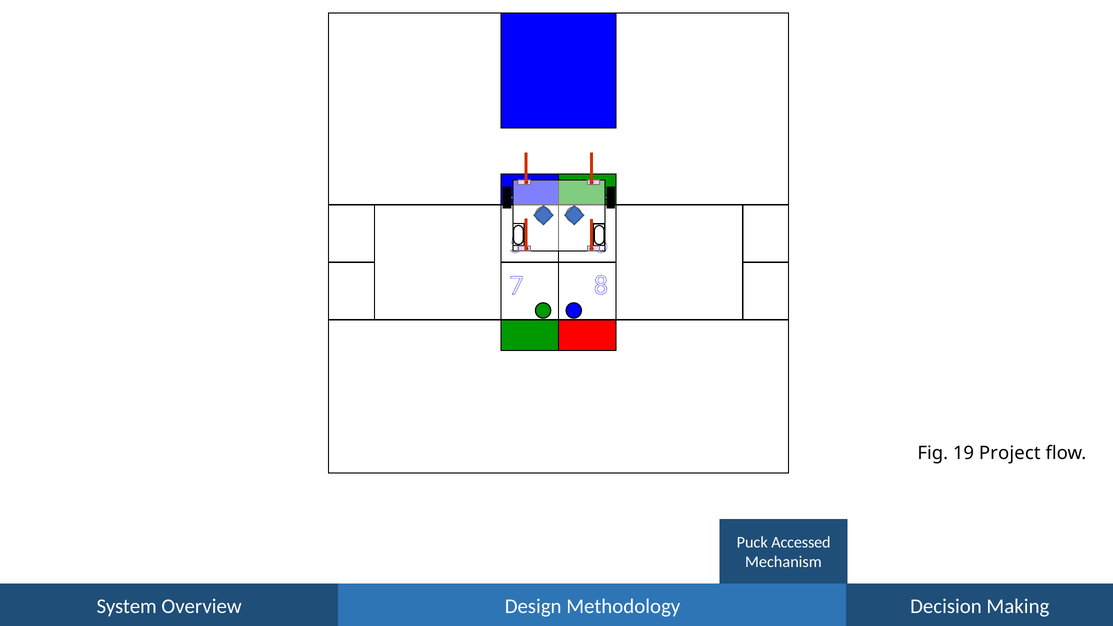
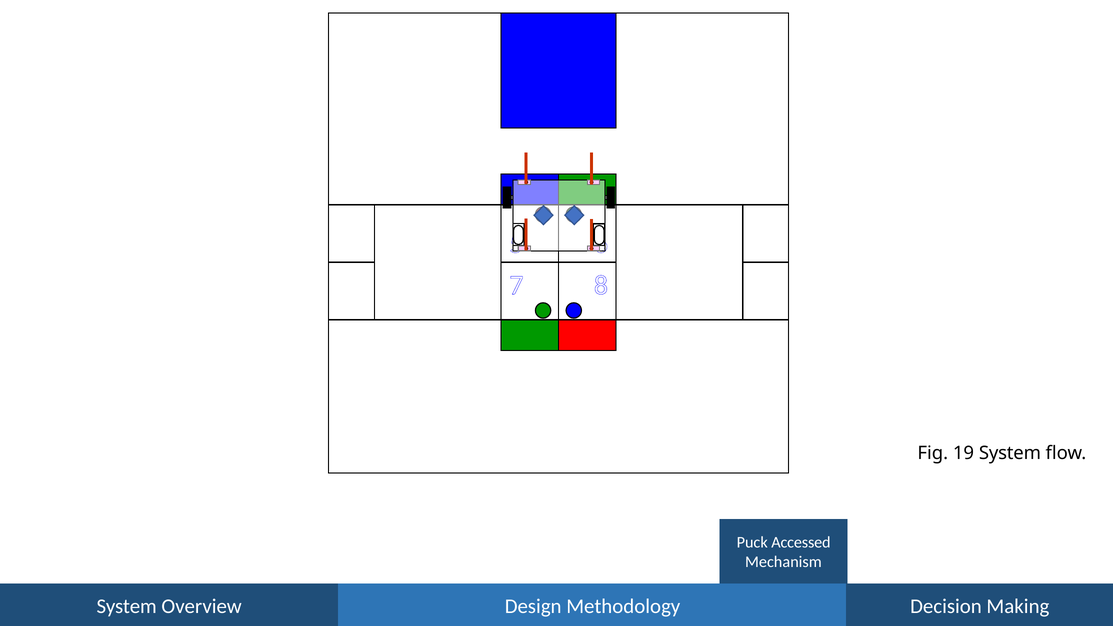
19 Project: Project -> System (1010, 453)
